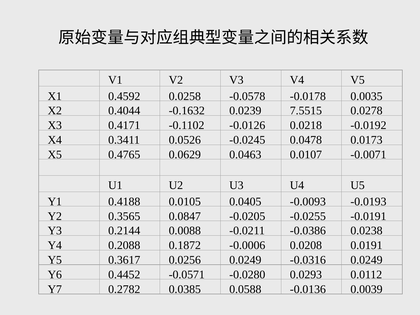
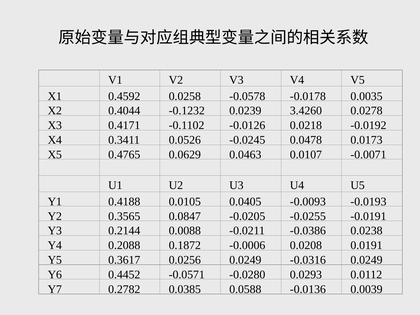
-0.1632: -0.1632 -> -0.1232 (187, 111)
7.5515: 7.5515 -> 3.4260 (306, 111)
